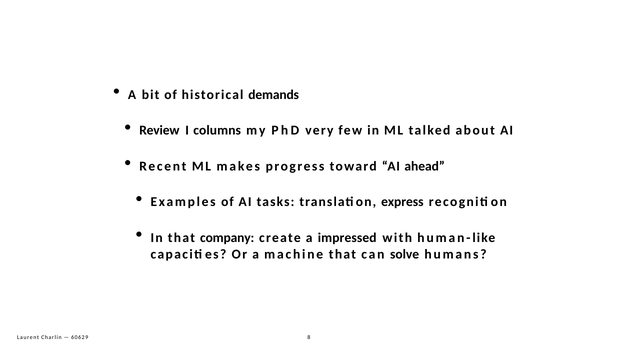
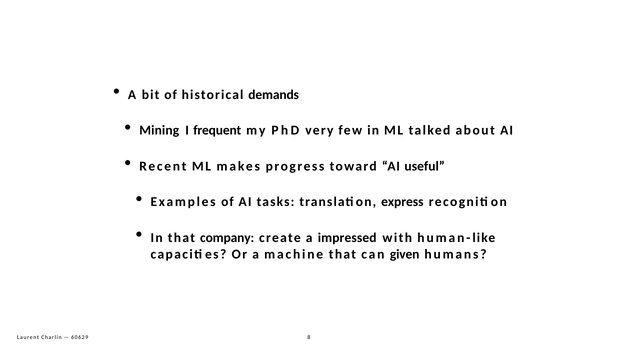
Review: Review -> Mining (159, 131)
columns: columns -> frequent (217, 131)
ahead: ahead -> useful (425, 166)
solve: solve -> given (405, 254)
